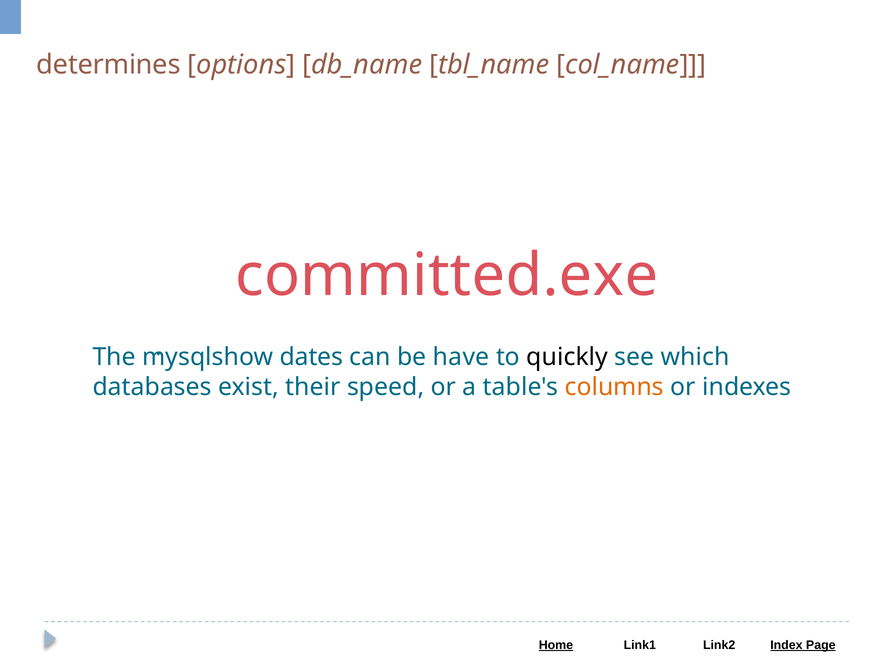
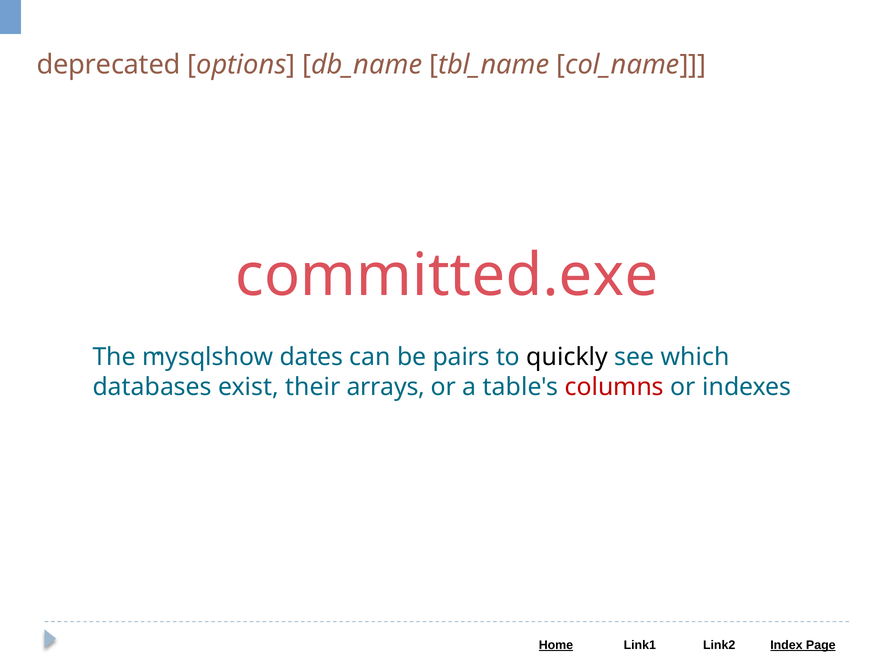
determines: determines -> deprecated (109, 65)
have: have -> pairs (461, 357)
speed: speed -> arrays (386, 387)
columns colour: orange -> red (614, 387)
